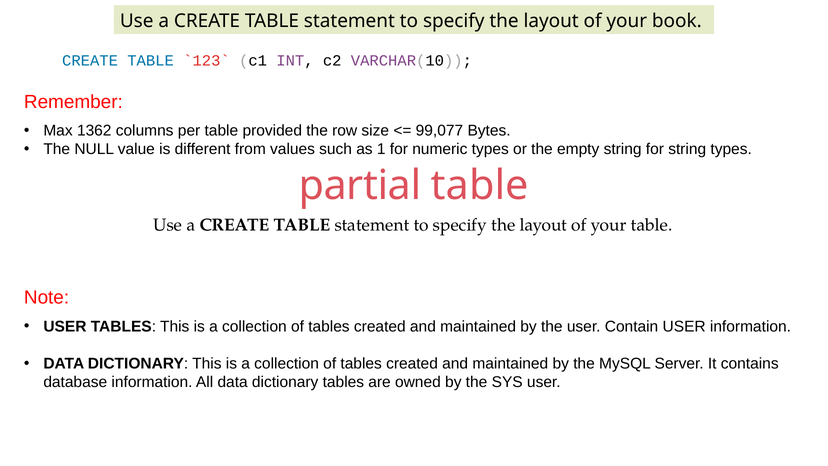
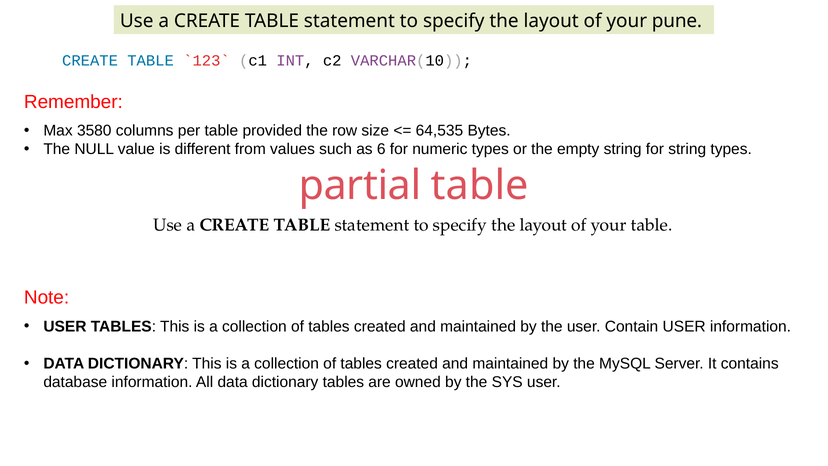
book: book -> pune (677, 21)
1362: 1362 -> 3580 (94, 131)
99,077: 99,077 -> 64,535 (439, 131)
1: 1 -> 6 (381, 149)
